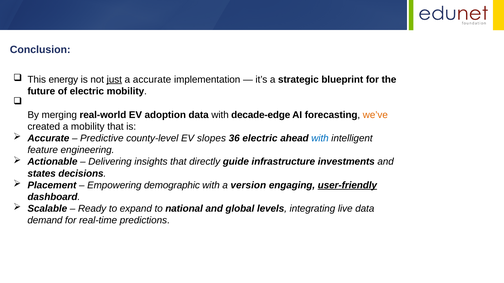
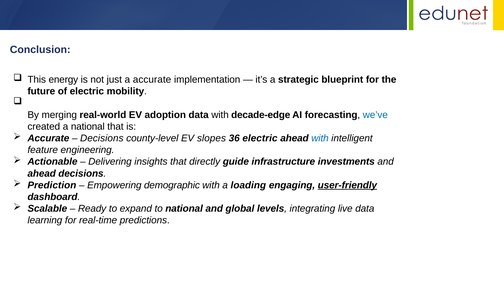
just underline: present -> none (114, 80)
we’ve colour: orange -> blue (375, 115)
a mobility: mobility -> national (88, 127)
Predictive: Predictive -> Decisions (102, 138)
states: states -> ahead (42, 174)
Placement: Placement -> Prediction (52, 186)
version: version -> loading (248, 186)
demand: demand -> learning (45, 221)
